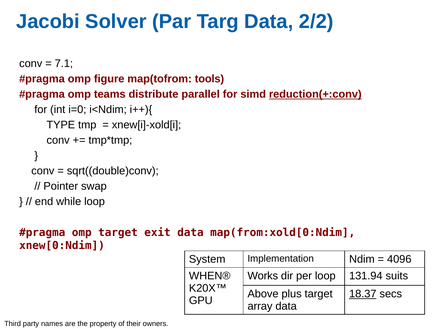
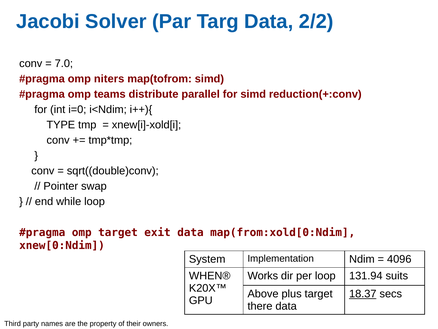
7.1: 7.1 -> 7.0 (64, 63)
figure: figure -> niters (109, 79)
map(tofrom tools: tools -> simd (209, 79)
reduction(+:conv underline: present -> none (315, 94)
array: array -> there (260, 306)
